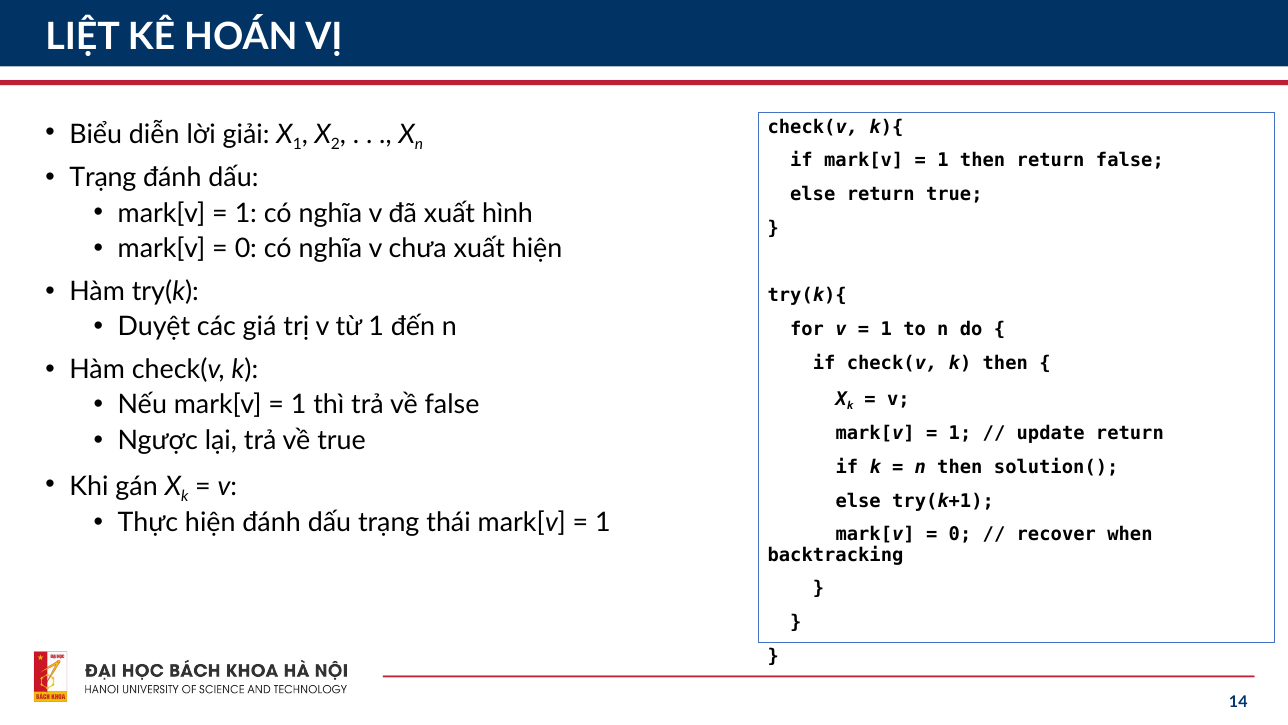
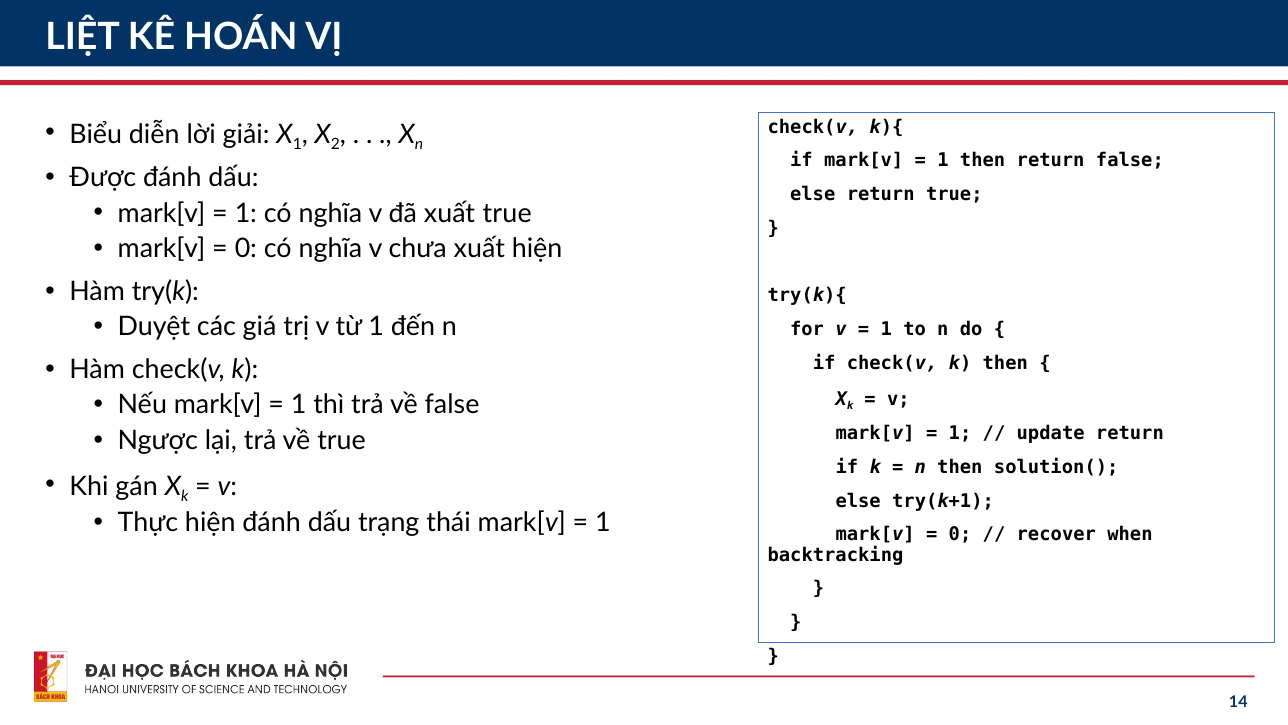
Trạng: Trạng -> Được (103, 177)
xuất hình: hình -> true (507, 213)
